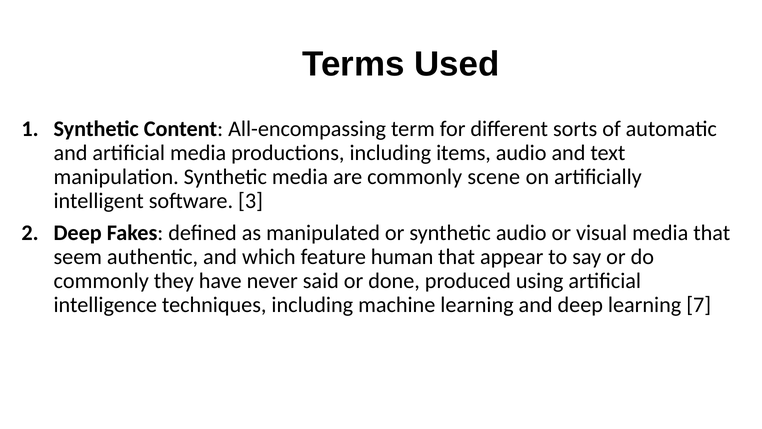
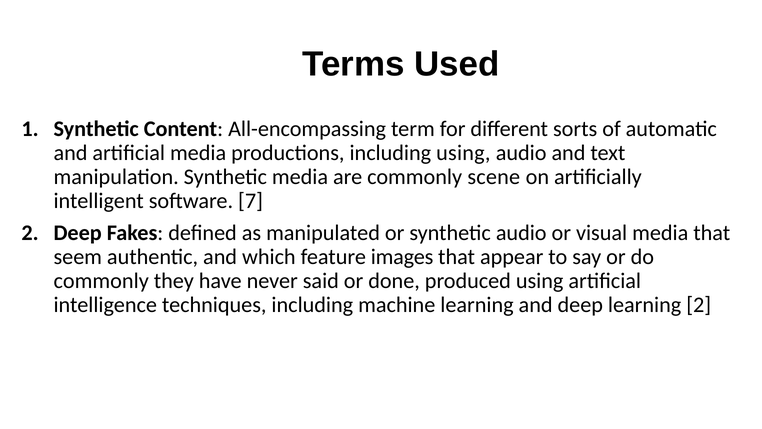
including items: items -> using (463, 153)
3: 3 -> 7 (251, 201)
human: human -> images (402, 257)
learning 7: 7 -> 2 (699, 304)
